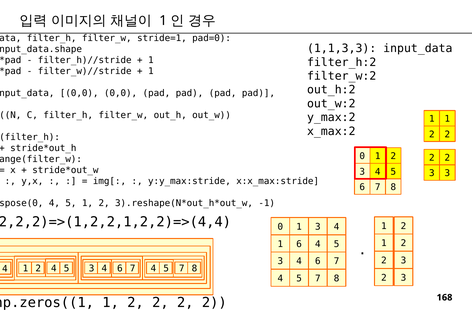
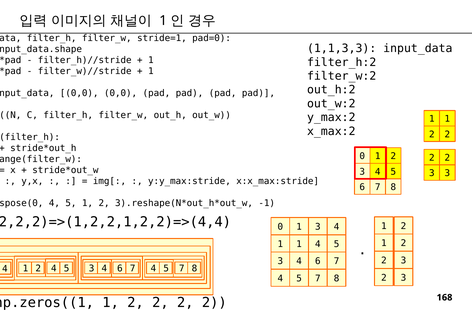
6: 6 -> 1 (299, 244)
